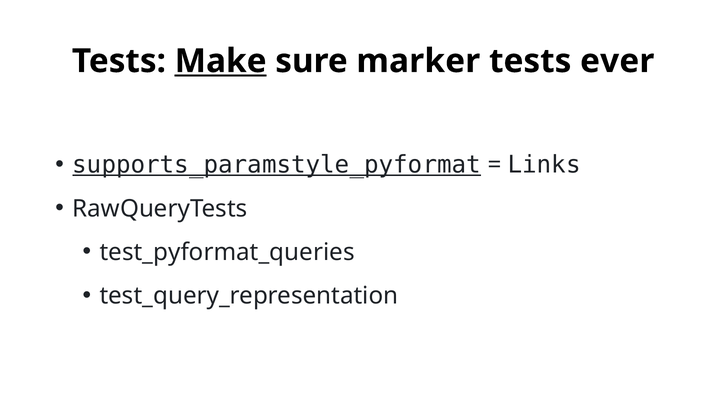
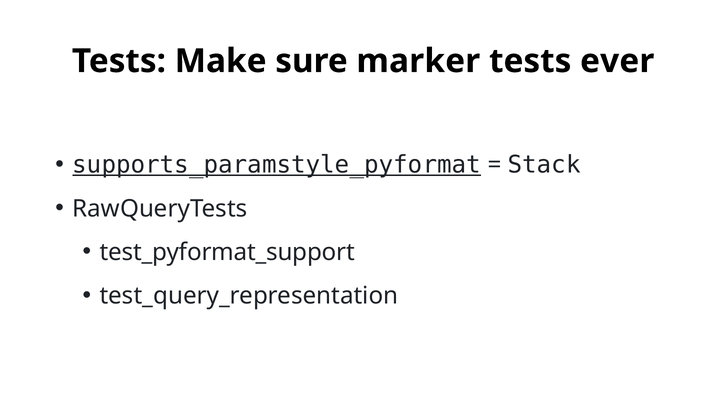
Make underline: present -> none (221, 61)
Links: Links -> Stack (544, 165)
test_pyformat_queries: test_pyformat_queries -> test_pyformat_support (227, 252)
